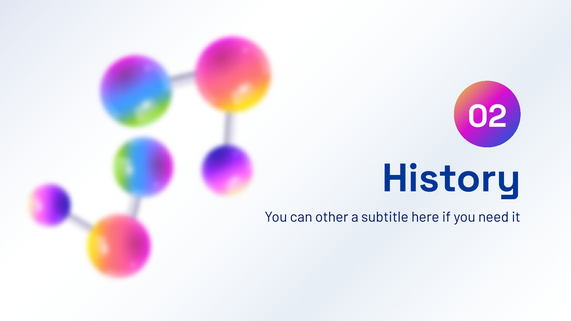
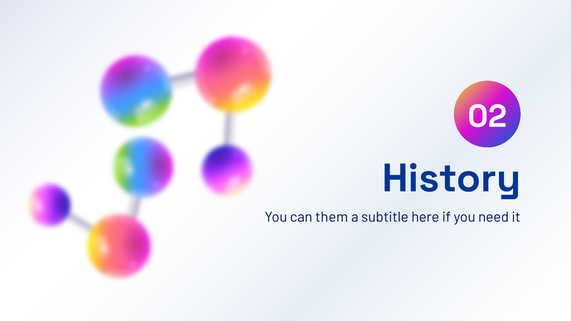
other: other -> them (332, 217)
